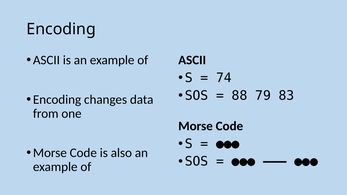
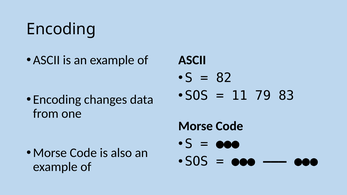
74: 74 -> 82 (224, 78)
88: 88 -> 11 (240, 96)
